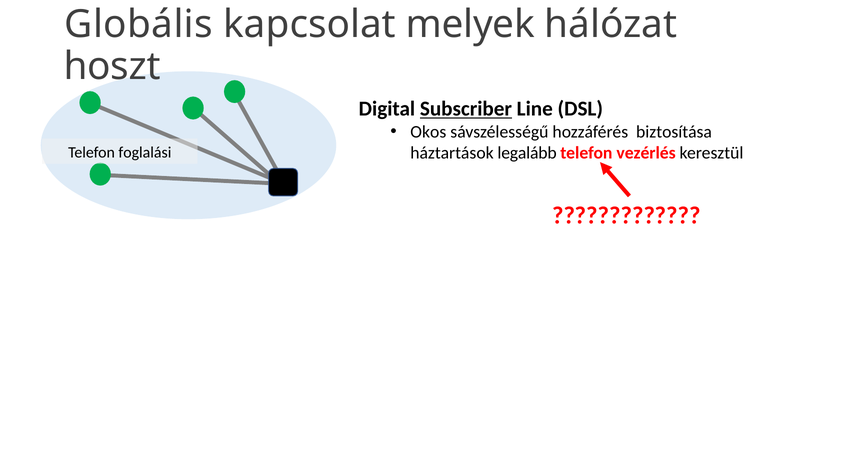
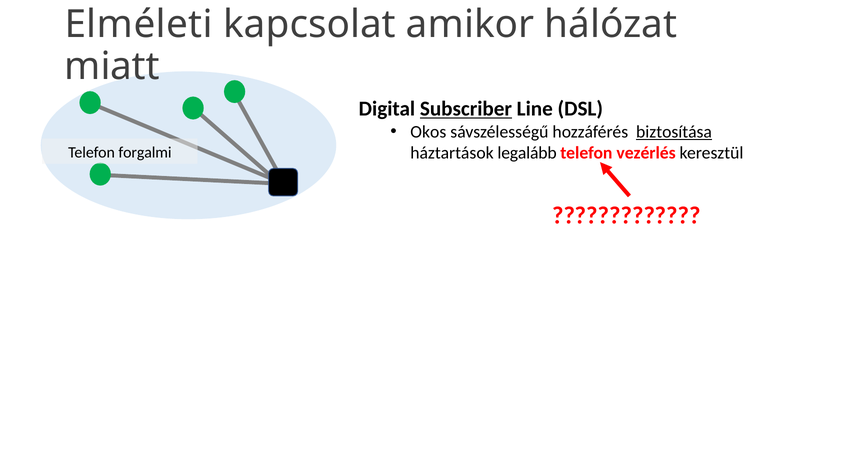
Globális: Globális -> Elméleti (139, 24)
melyek: melyek -> amikor (470, 24)
hoszt: hoszt -> miatt (112, 66)
biztosítása underline: none -> present (674, 132)
foglalási: foglalási -> forgalmi (145, 152)
